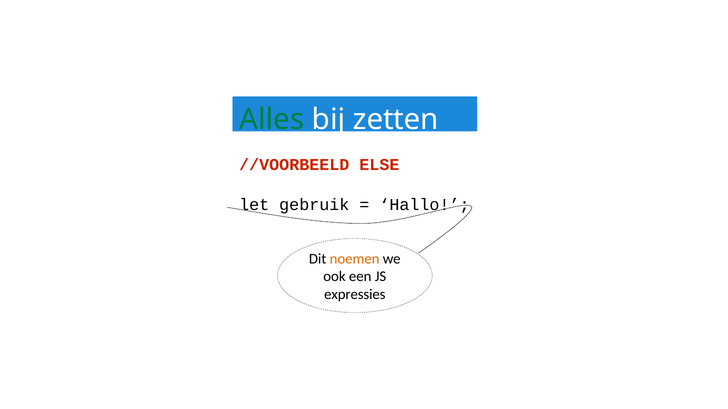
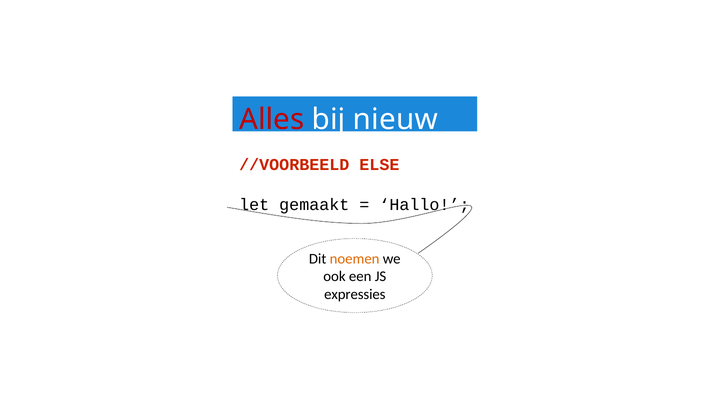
Alles colour: green -> red (272, 120)
zetten: zetten -> nieuw (396, 120)
gebruik: gebruik -> gemaakt (314, 205)
